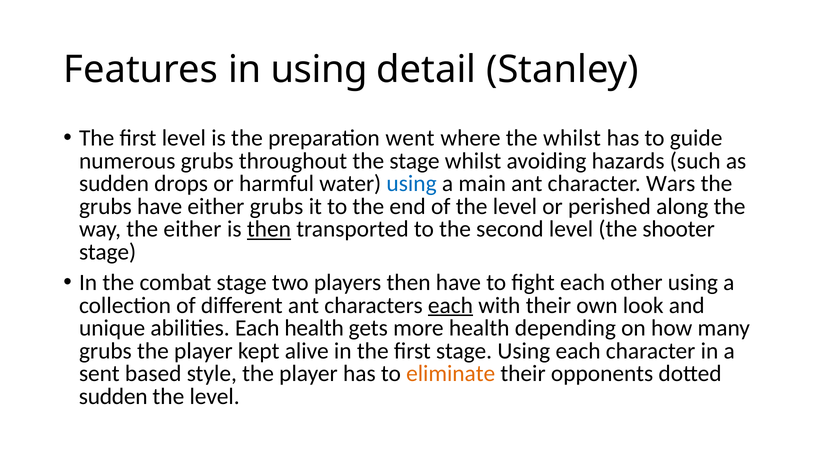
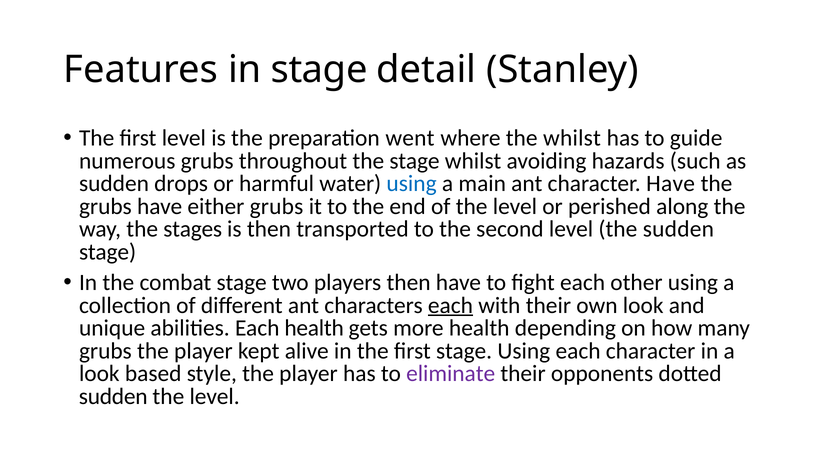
in using: using -> stage (319, 70)
character Wars: Wars -> Have (671, 184)
the either: either -> stages (193, 229)
then underline: present -> none (269, 229)
the shooter: shooter -> sudden (678, 229)
sent: sent -> look (99, 374)
eliminate colour: orange -> purple (451, 374)
